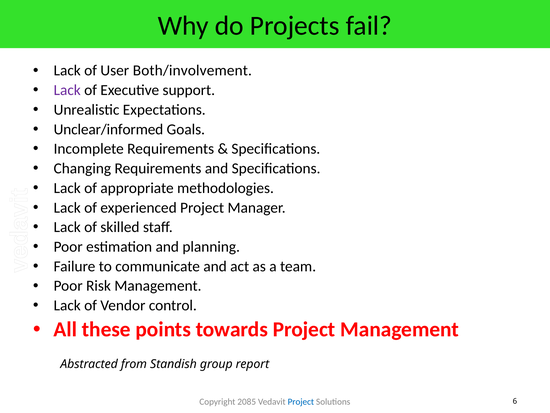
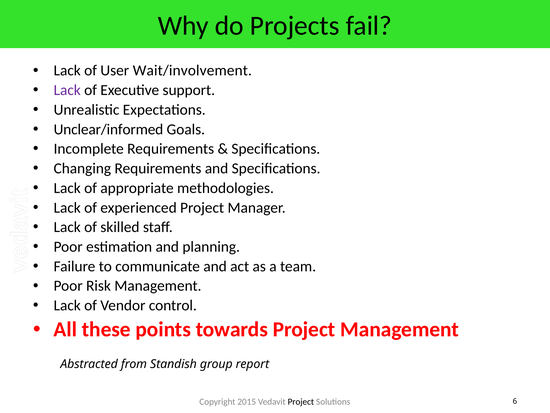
Both/involvement: Both/involvement -> Wait/involvement (192, 71)
2085: 2085 -> 2015 (247, 401)
Project colour: blue -> black (301, 401)
